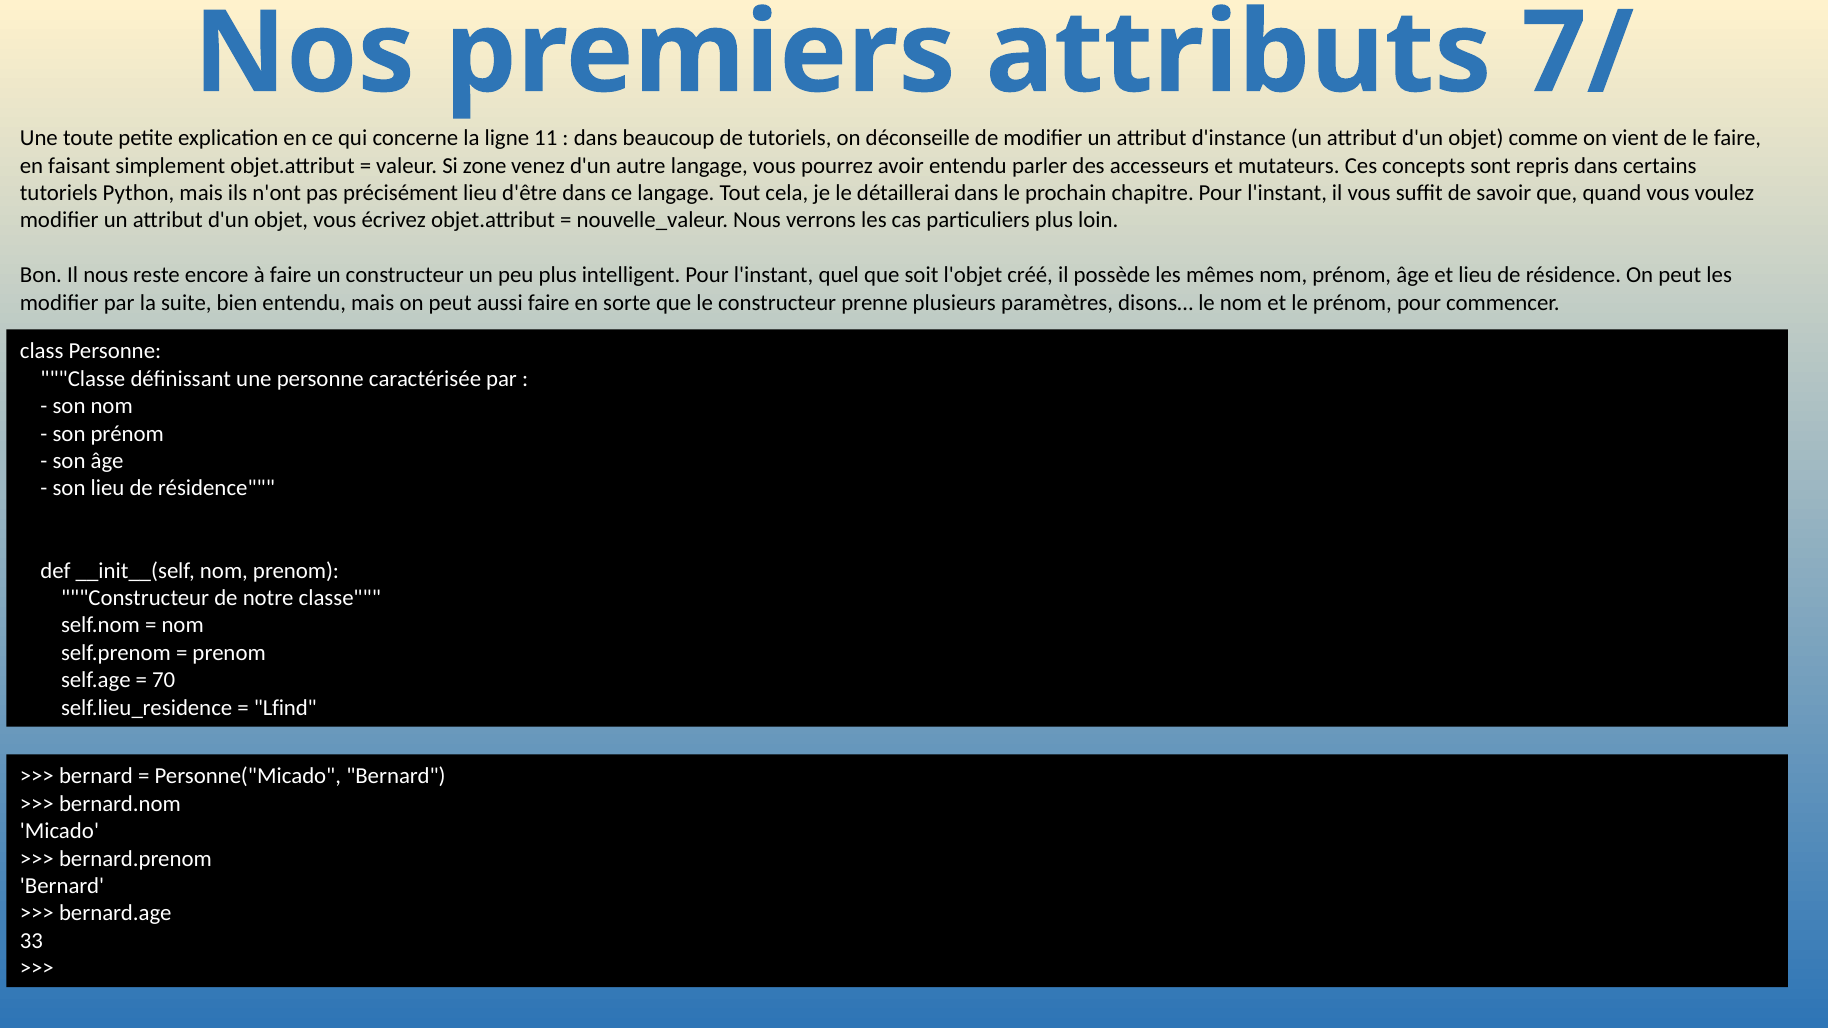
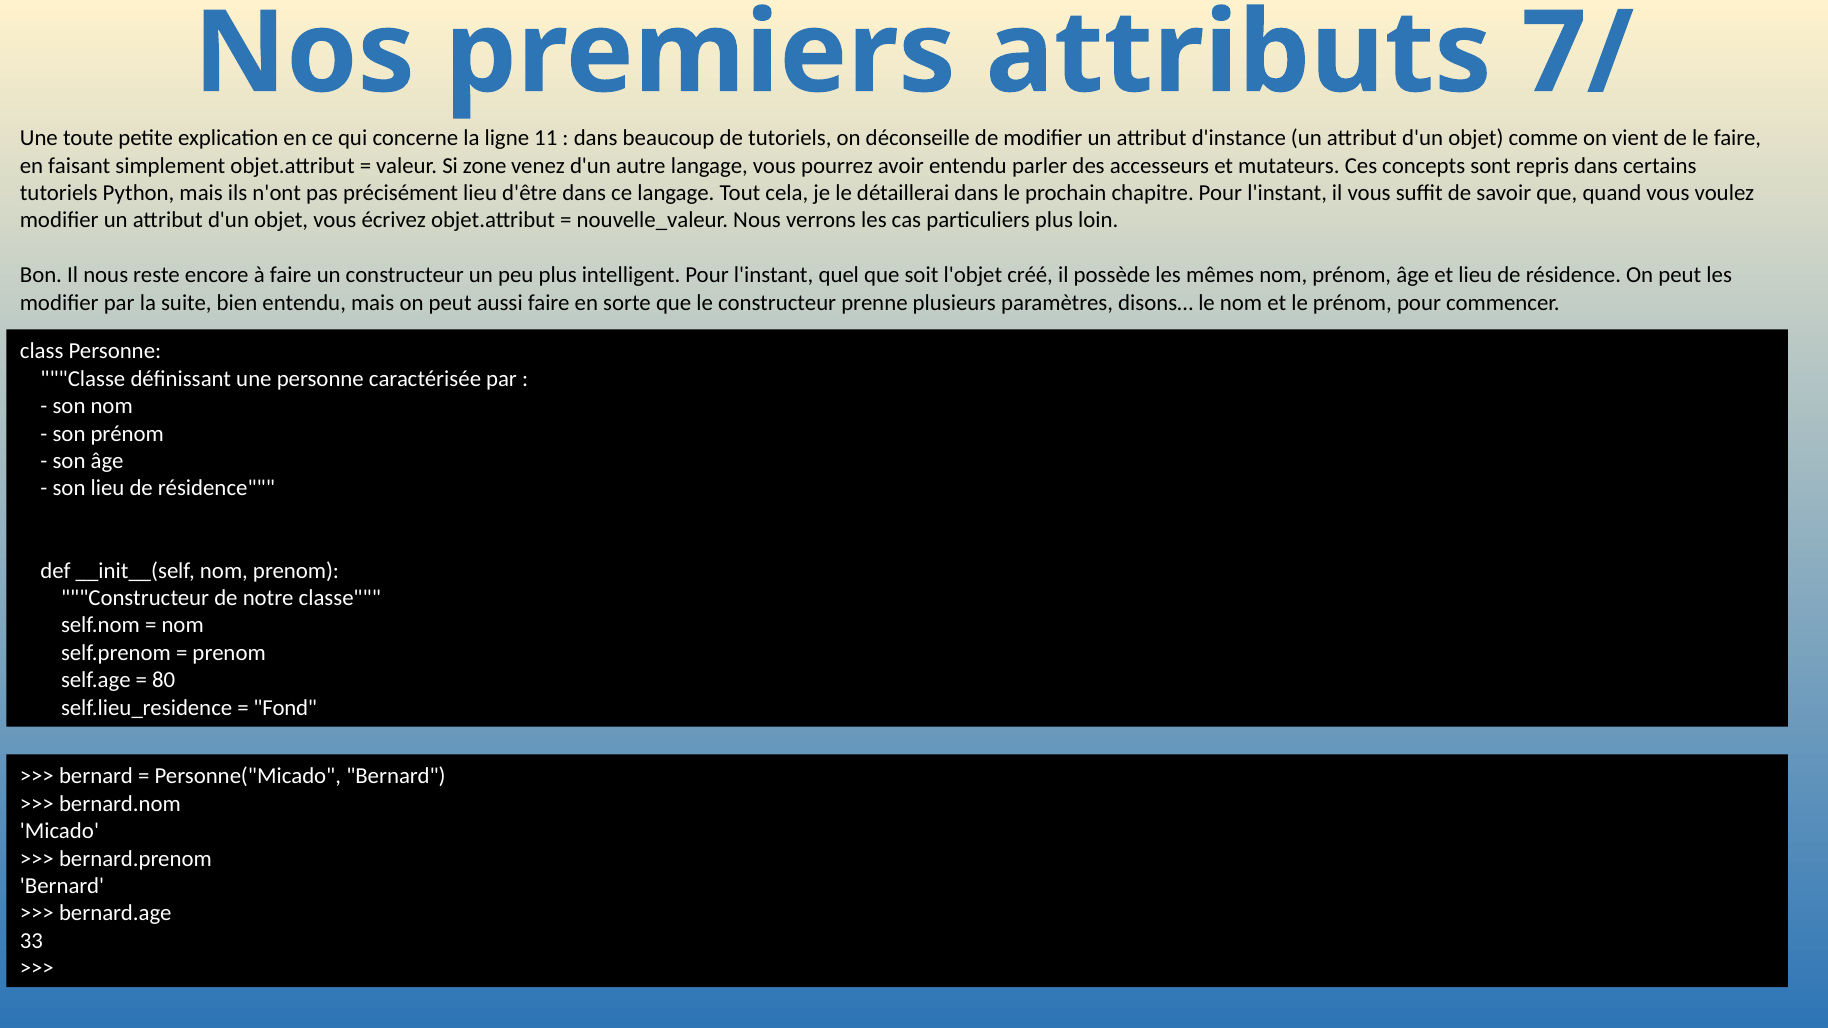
70: 70 -> 80 (164, 680)
Lfind: Lfind -> Fond (285, 708)
